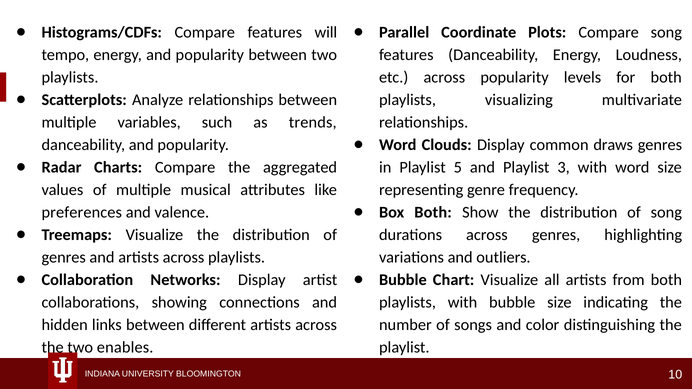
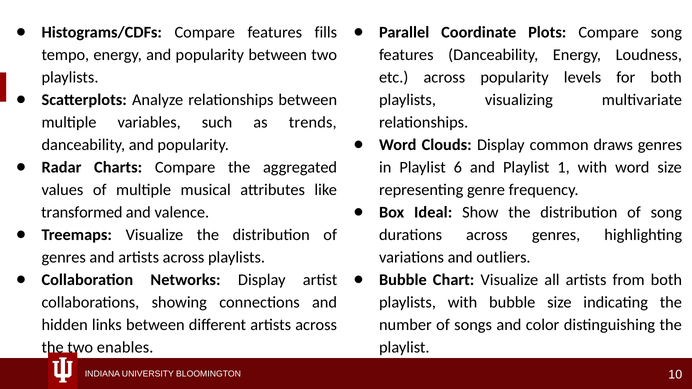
will: will -> fills (326, 32)
5: 5 -> 6 (458, 167)
3: 3 -> 1 (564, 167)
Box Both: Both -> Ideal (433, 212)
preferences: preferences -> transformed (82, 212)
